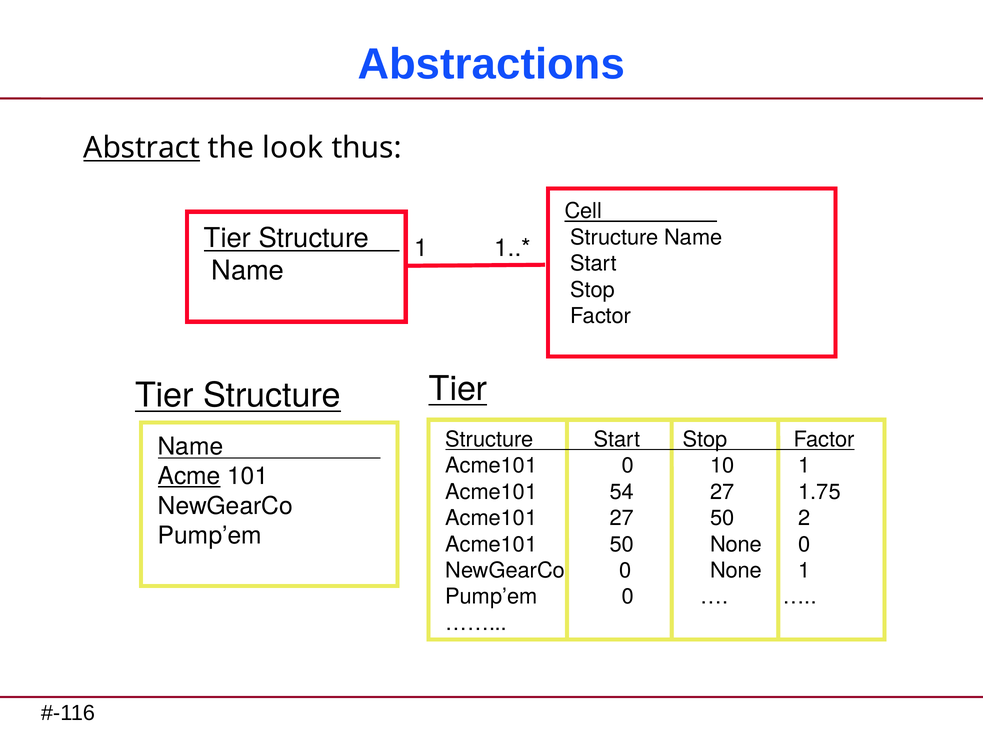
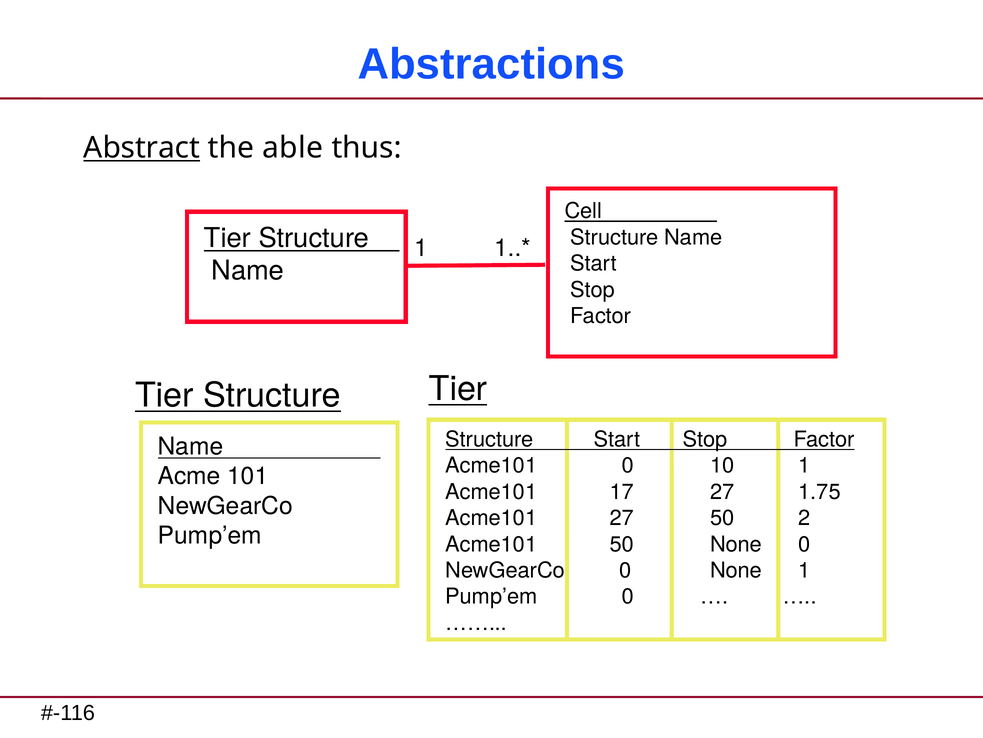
look: look -> able (293, 148)
Acme underline: present -> none (189, 476)
54: 54 -> 17 (622, 491)
